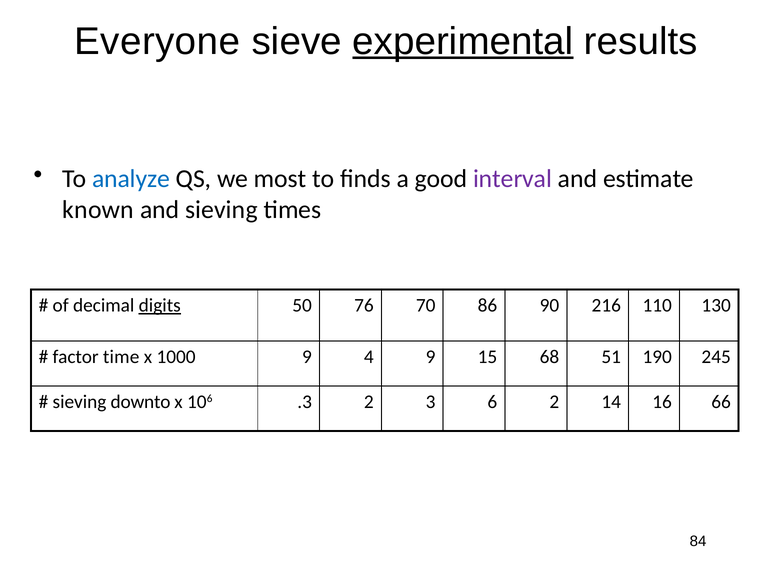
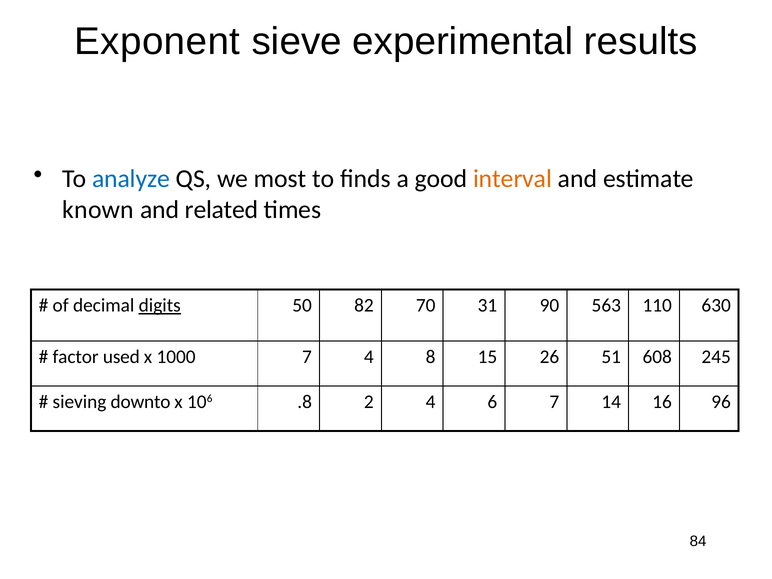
Everyone: Everyone -> Exponent (157, 41)
experimental underline: present -> none (463, 41)
interval colour: purple -> orange (513, 179)
and sieving: sieving -> related (222, 210)
76: 76 -> 82 (364, 305)
86: 86 -> 31 (487, 305)
216: 216 -> 563 (606, 305)
130: 130 -> 630 (716, 305)
time: time -> used (121, 357)
1000 9: 9 -> 7 (307, 357)
4 9: 9 -> 8 (431, 357)
68: 68 -> 26 (549, 357)
190: 190 -> 608 (657, 357)
.3: .3 -> .8 (305, 402)
2 3: 3 -> 4 (431, 402)
6 2: 2 -> 7 (554, 402)
66: 66 -> 96 (721, 402)
